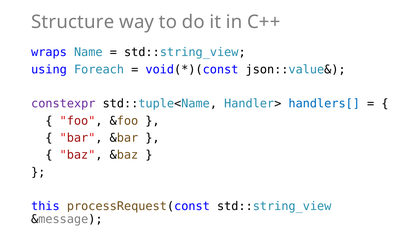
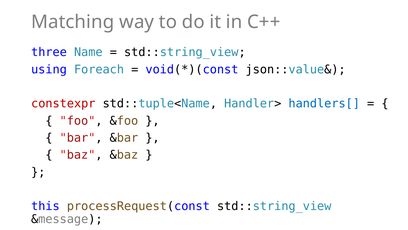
Structure: Structure -> Matching (73, 22)
wraps: wraps -> three (49, 52)
constexpr colour: purple -> red (63, 103)
